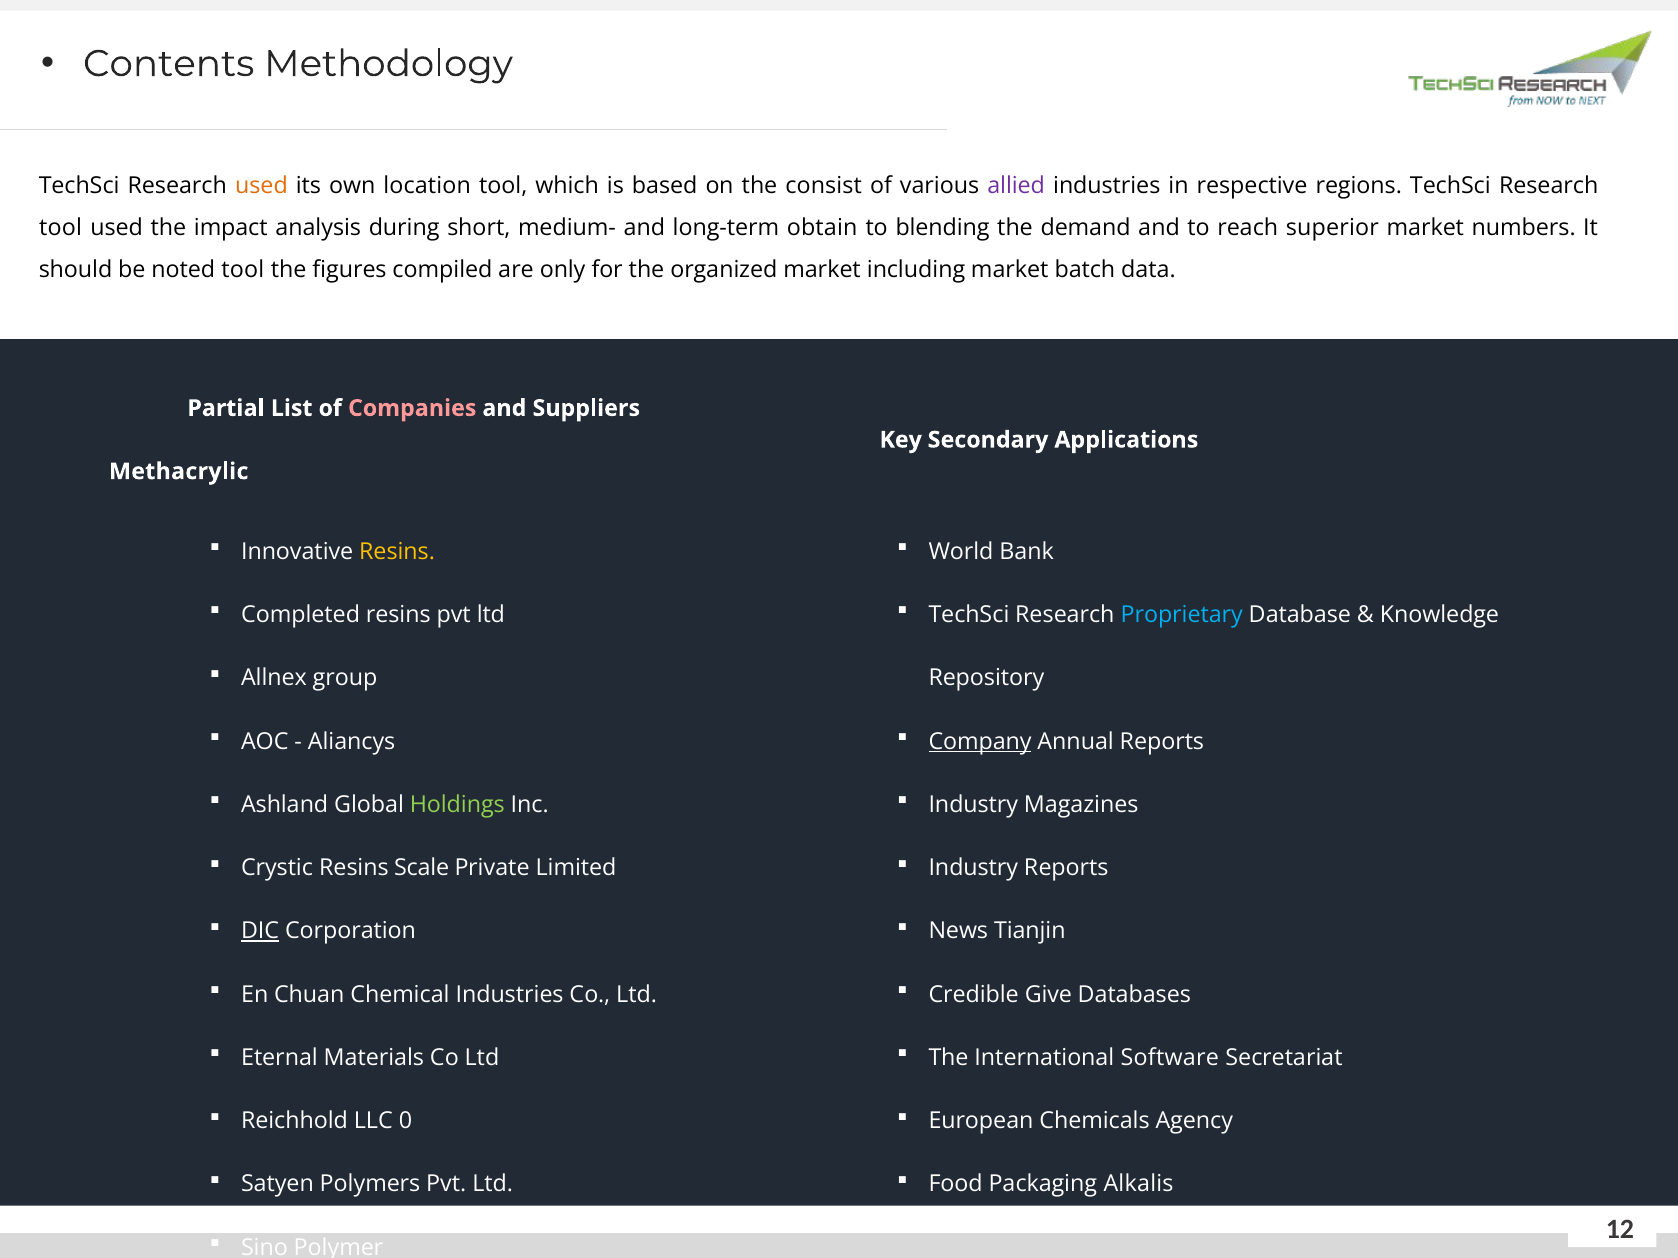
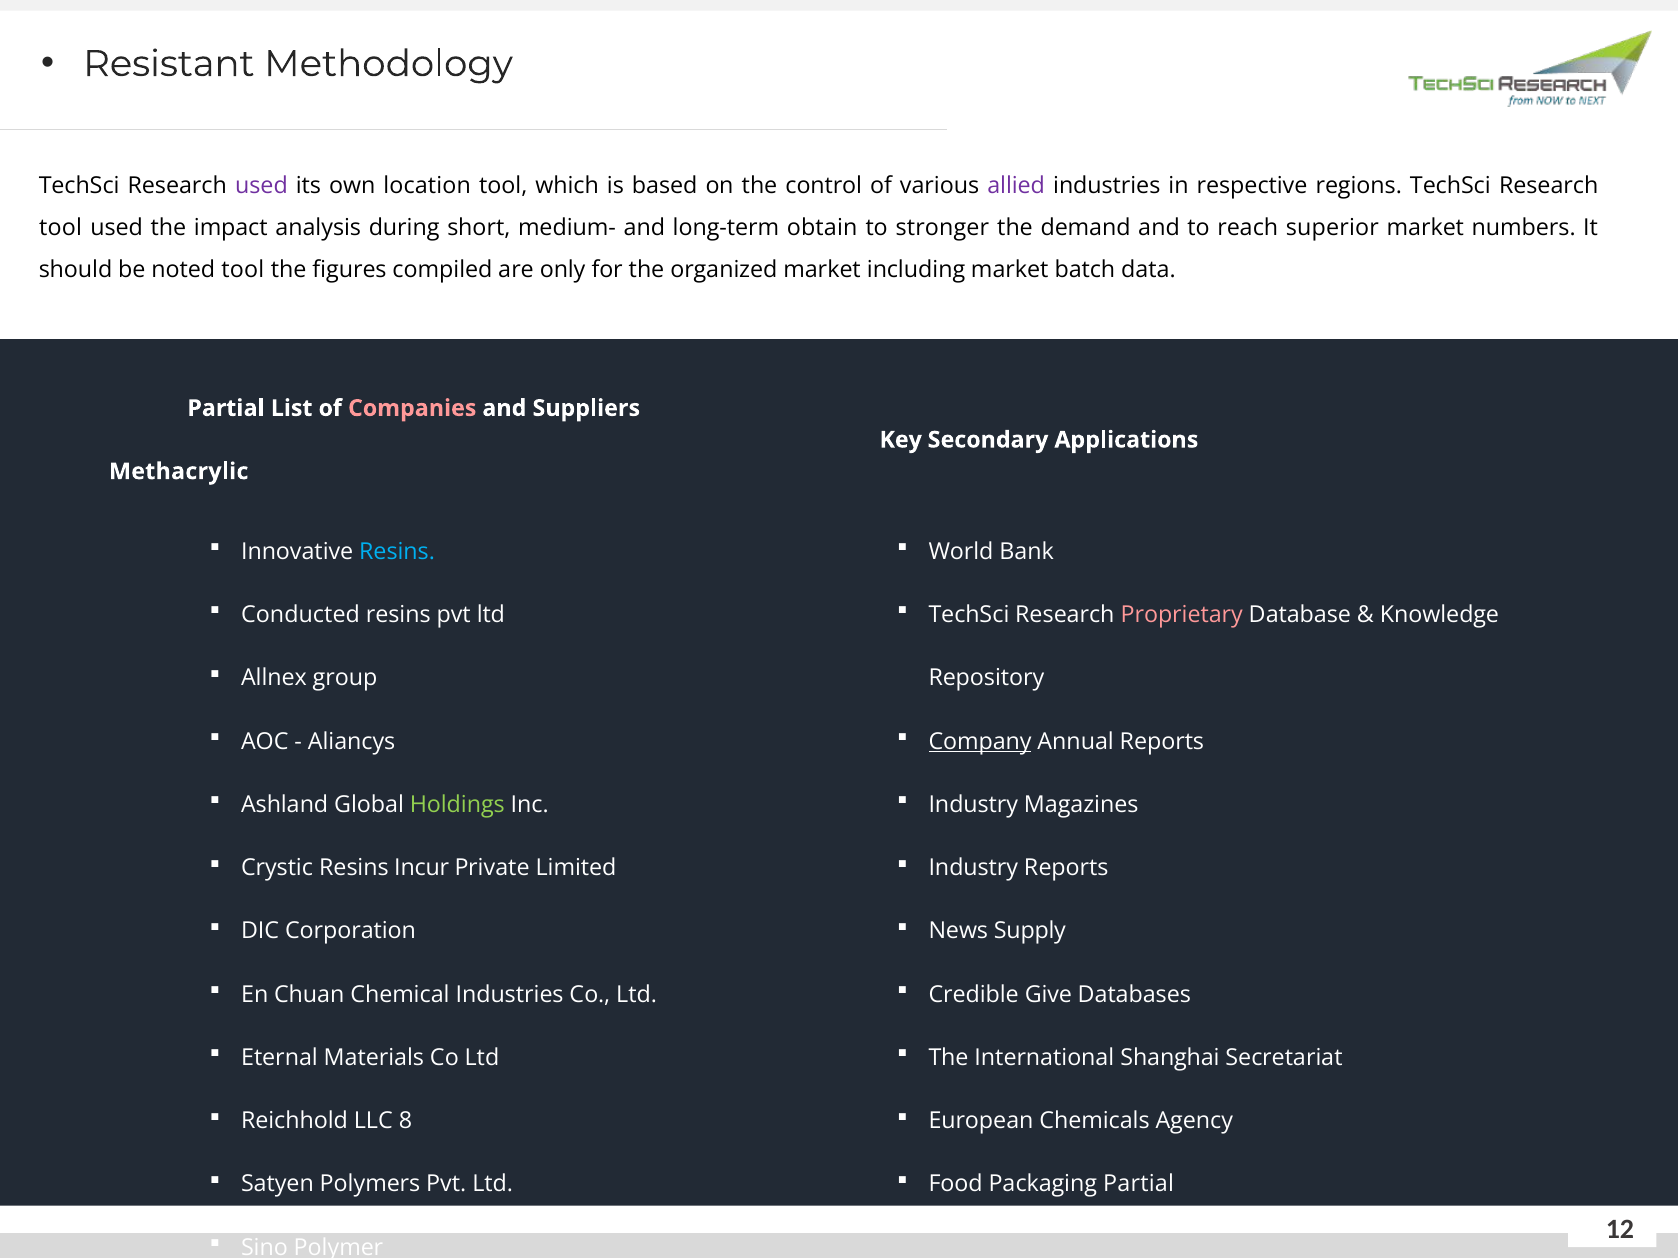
Contents: Contents -> Resistant (169, 64)
used colour: orange -> purple (261, 186)
consist: consist -> control (824, 186)
blending: blending -> stronger (942, 228)
Resins colour: yellow -> light blue (397, 552)
Completed: Completed -> Conducted (301, 615)
Proprietary colour: light blue -> pink (1182, 615)
Scale: Scale -> Incur (422, 868)
DIC underline: present -> none (260, 932)
Tianjin: Tianjin -> Supply (1030, 932)
Software: Software -> Shanghai (1170, 1058)
0: 0 -> 8 (406, 1121)
Packaging Alkalis: Alkalis -> Partial (1139, 1185)
